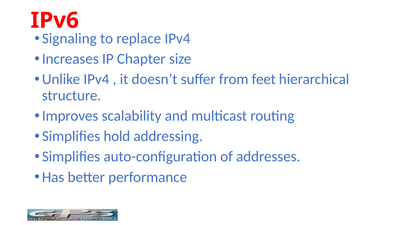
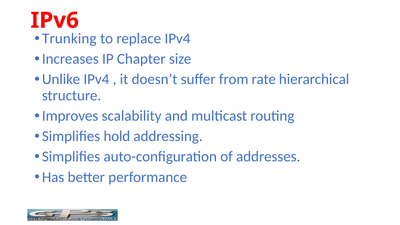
Signaling: Signaling -> Trunking (69, 39)
feet: feet -> rate (264, 79)
